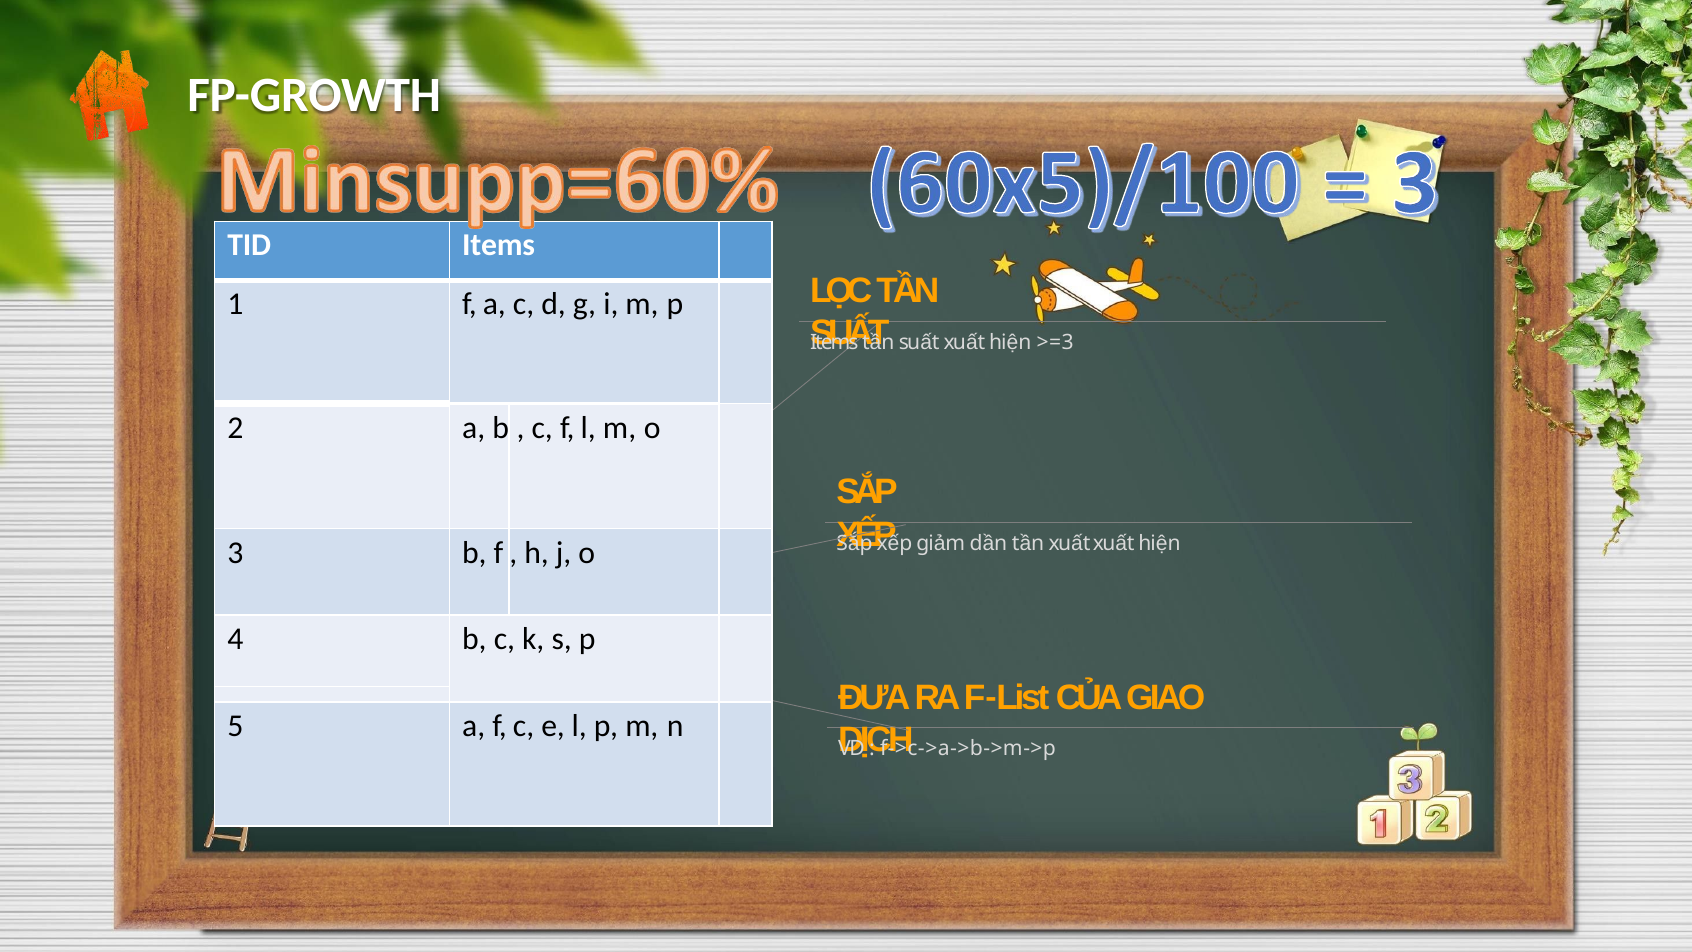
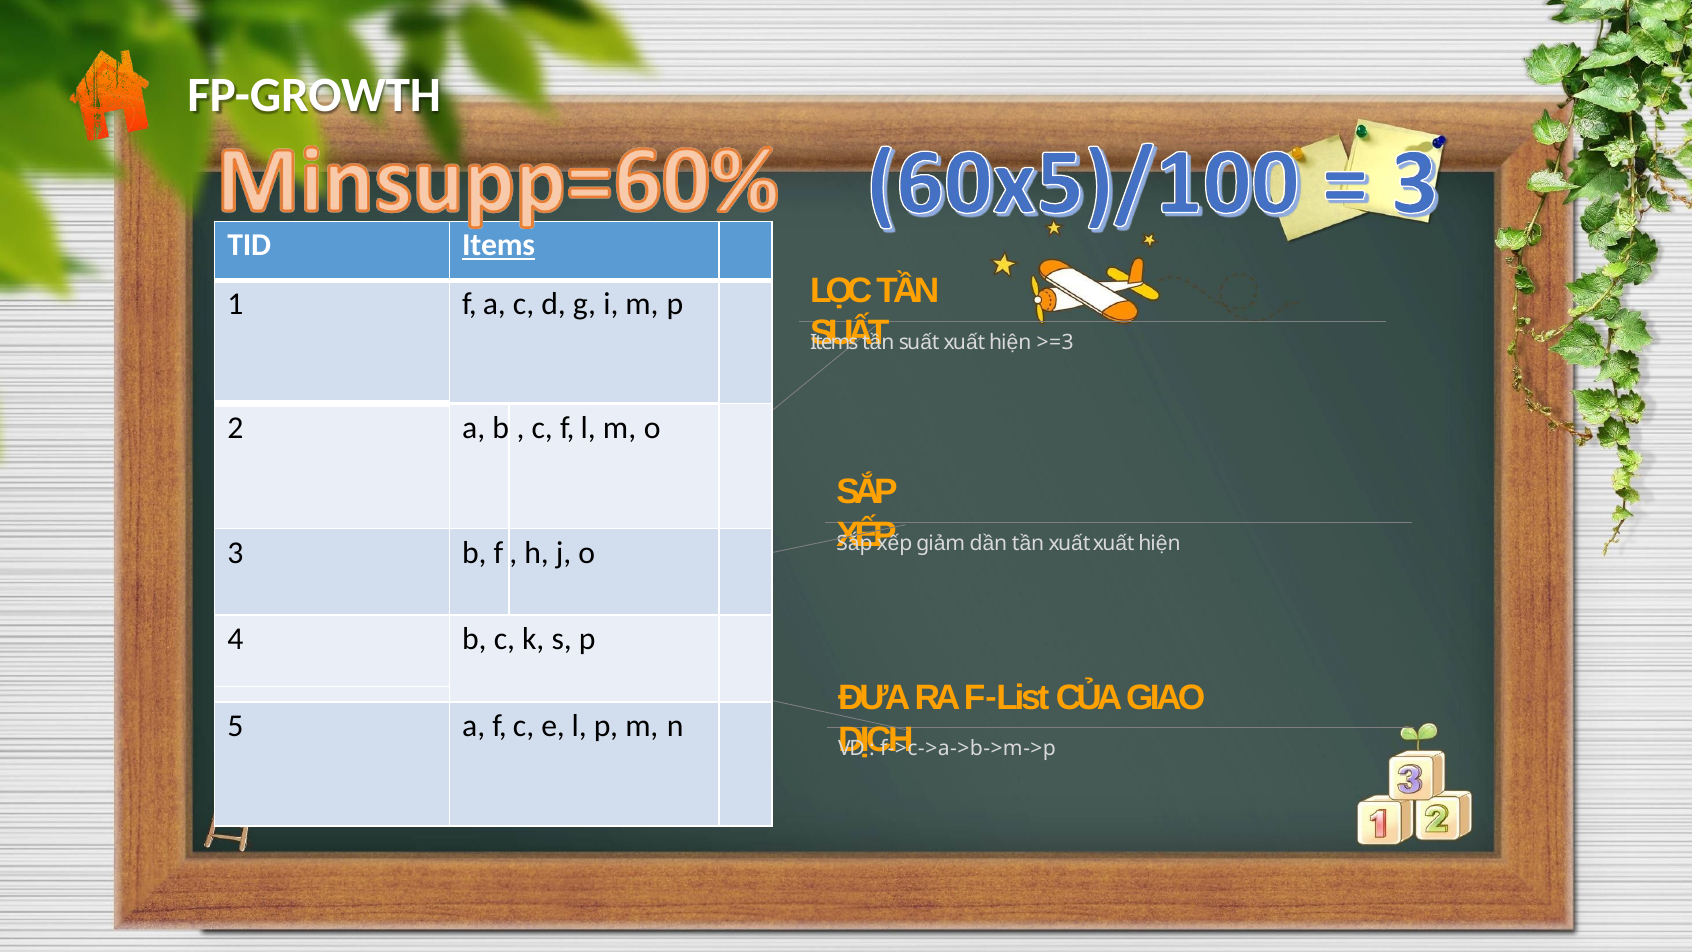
Items underline: none -> present (499, 245)
